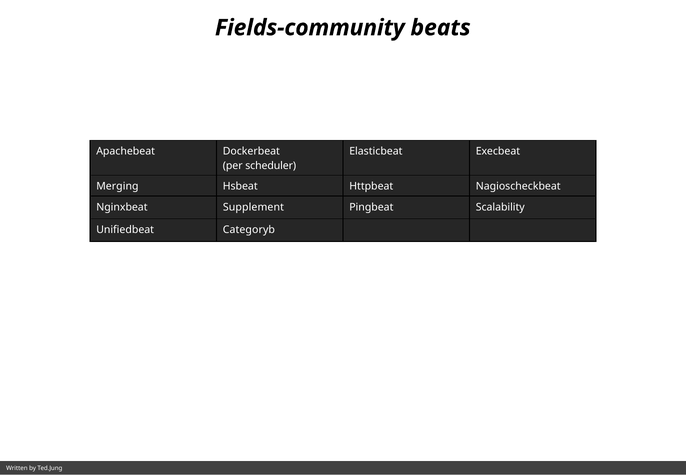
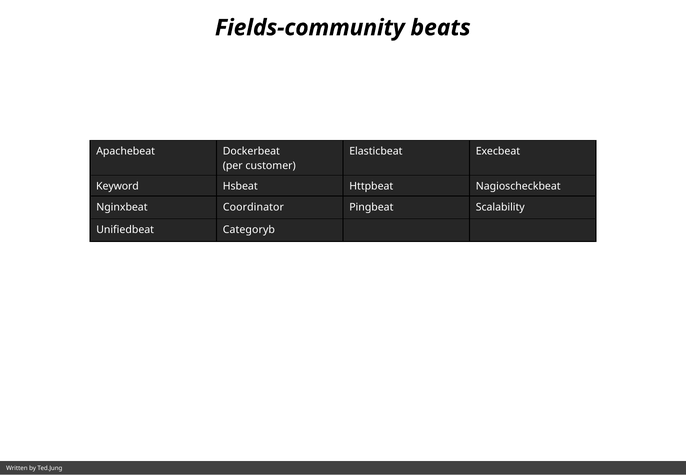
scheduler: scheduler -> customer (271, 166)
Merging: Merging -> Keyword (117, 186)
Supplement: Supplement -> Coordinator (253, 207)
